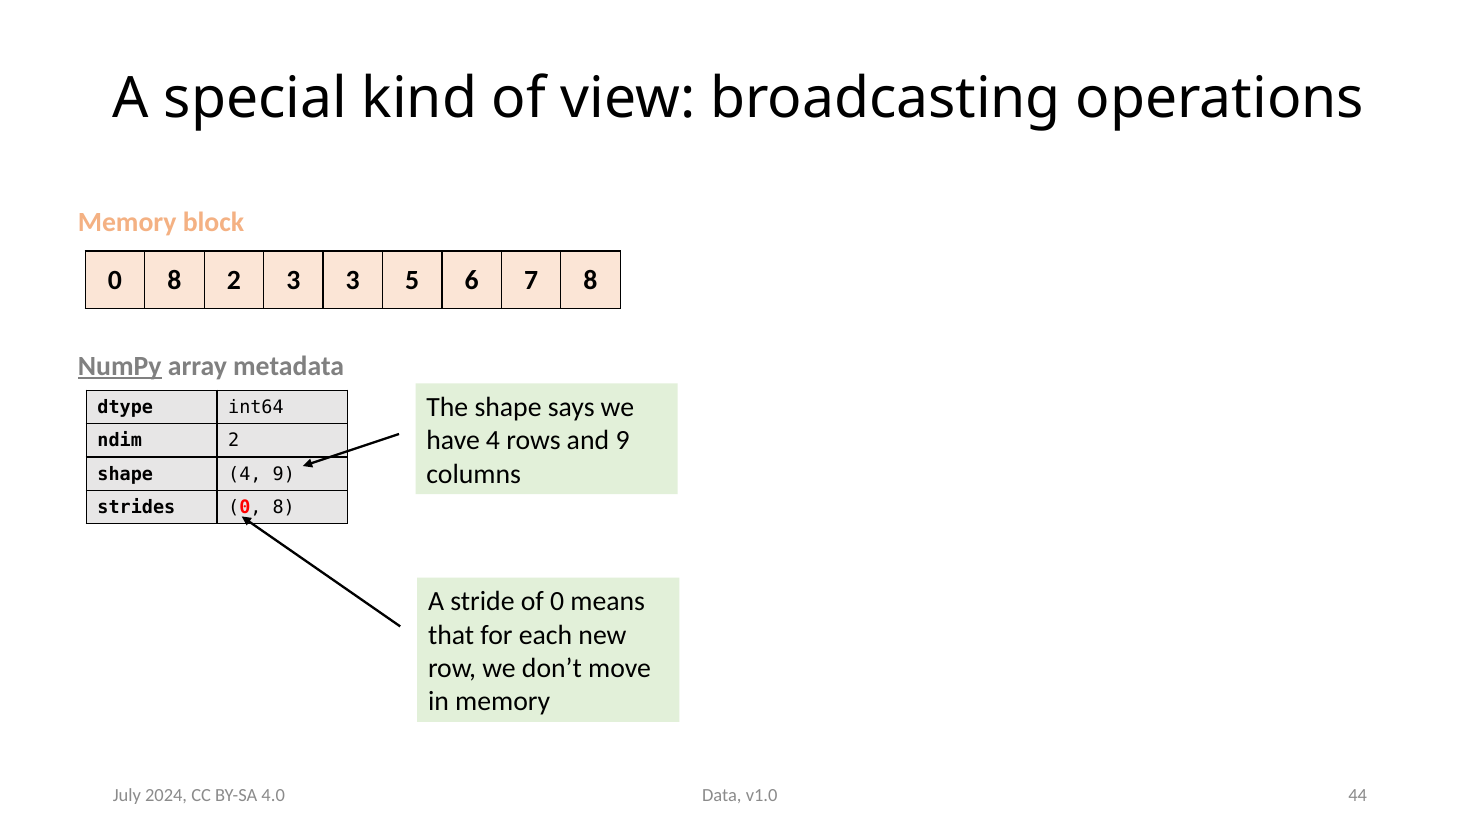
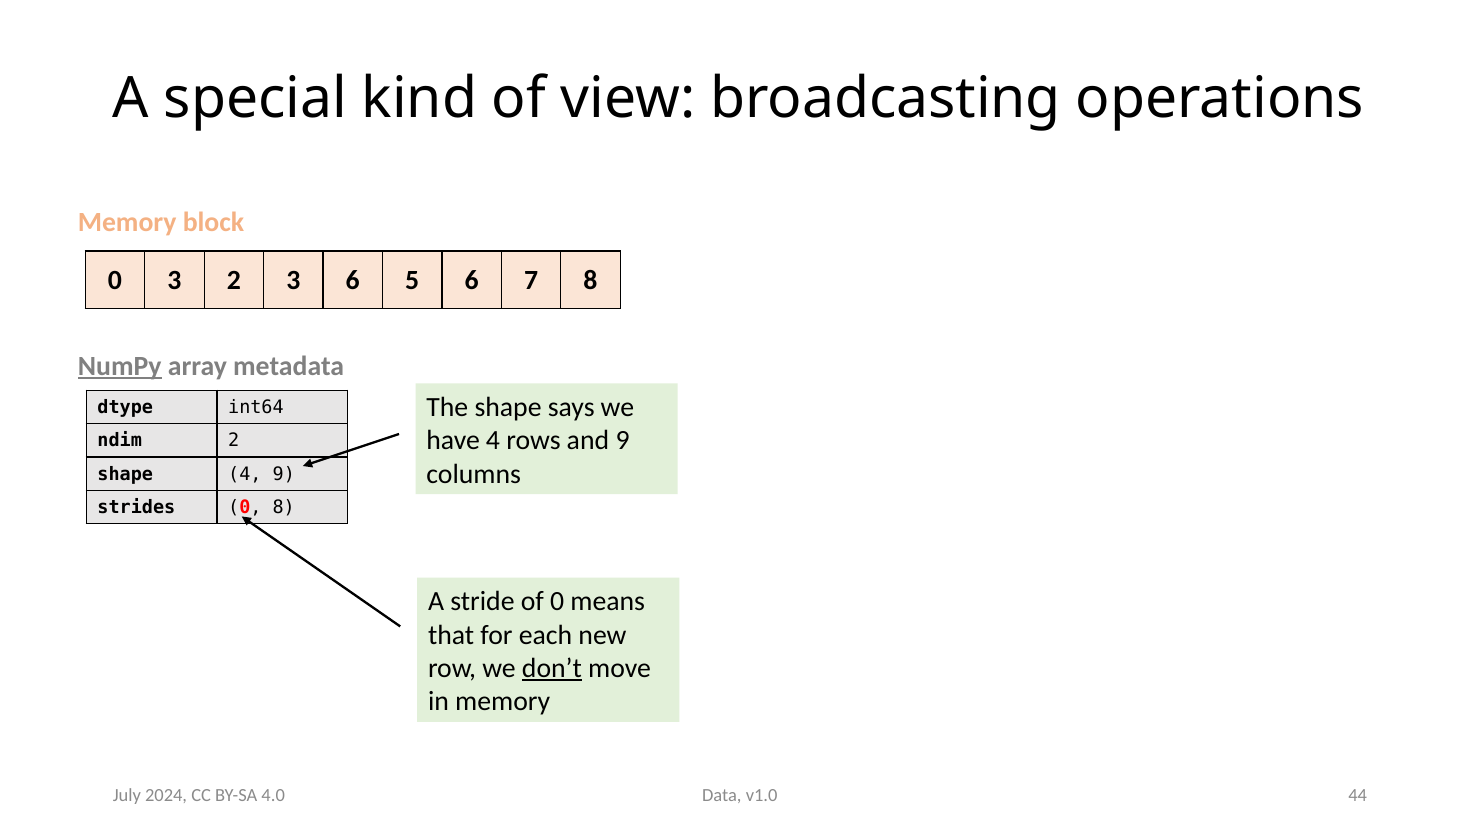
8: 8 -> 3 (174, 280)
3 3: 3 -> 6 (353, 280)
don’t underline: none -> present (552, 668)
